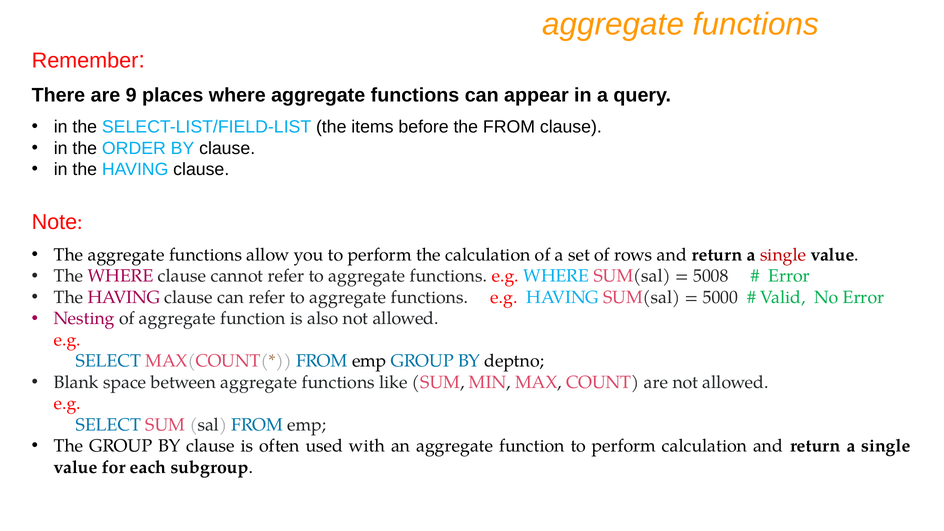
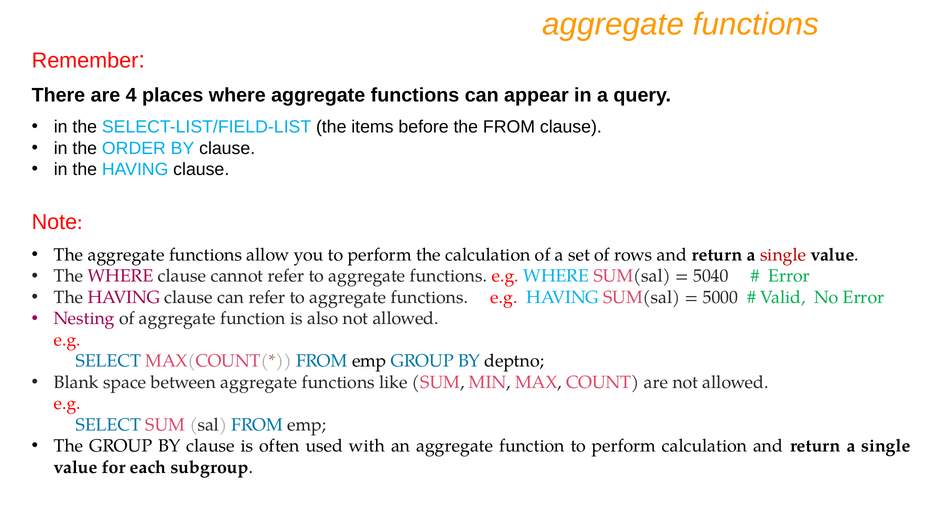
9: 9 -> 4 (131, 95)
5008: 5008 -> 5040 (711, 276)
